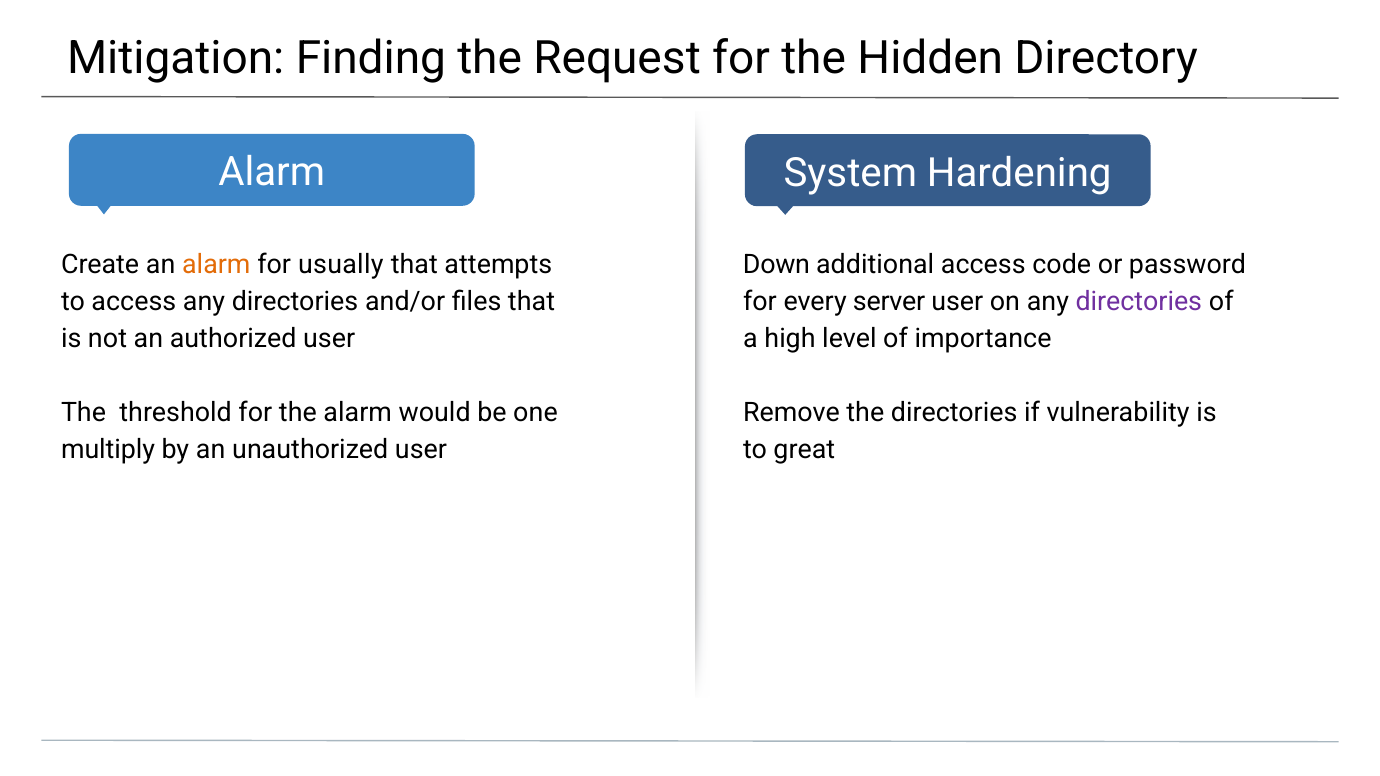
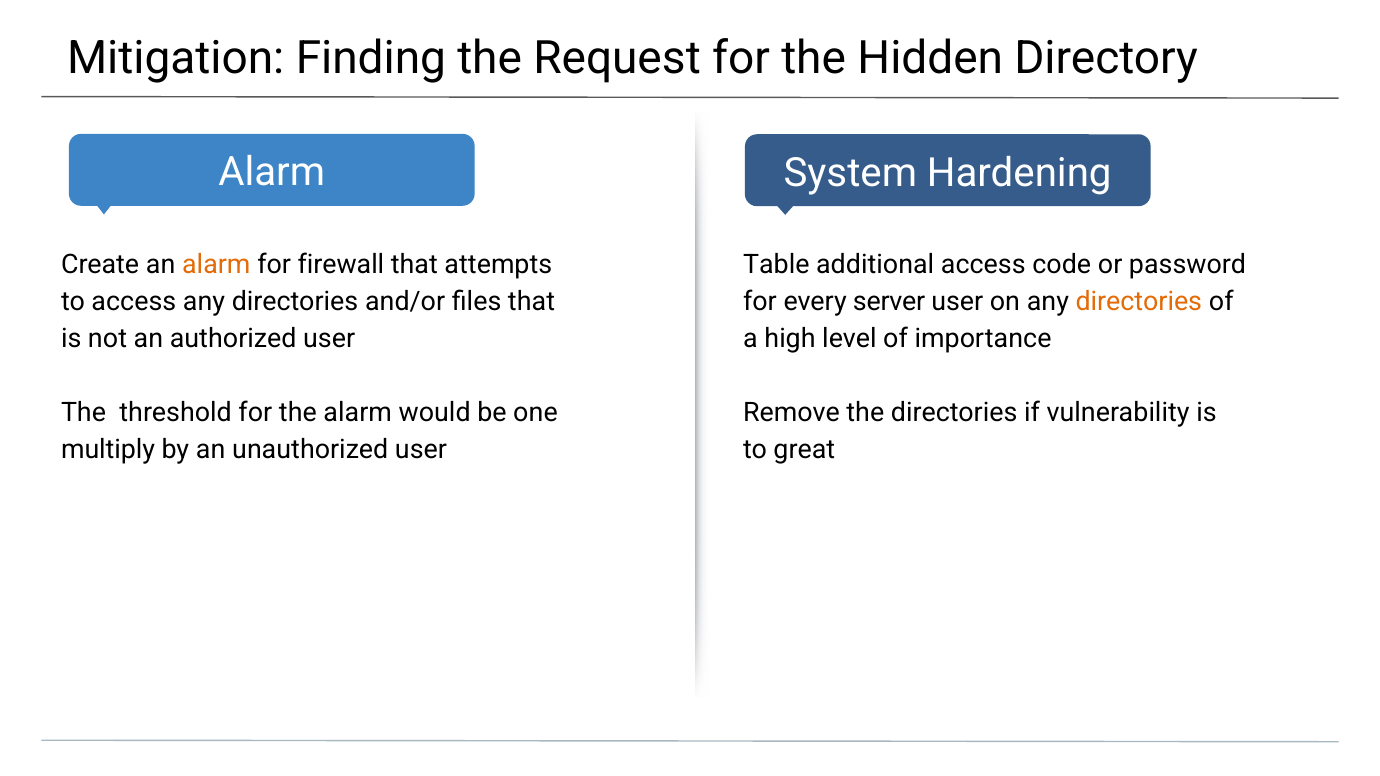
usually: usually -> firewall (341, 265)
Down: Down -> Table (776, 265)
directories colour: purple -> orange (1139, 302)
